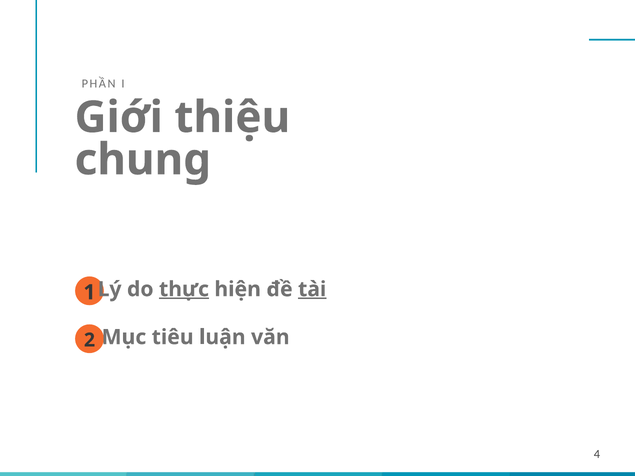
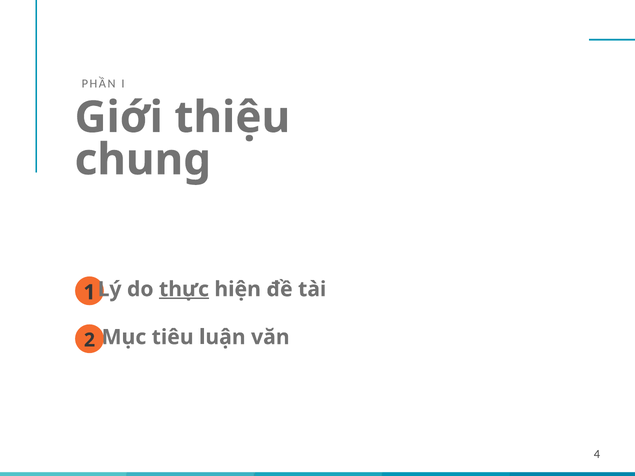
tài underline: present -> none (312, 289)
